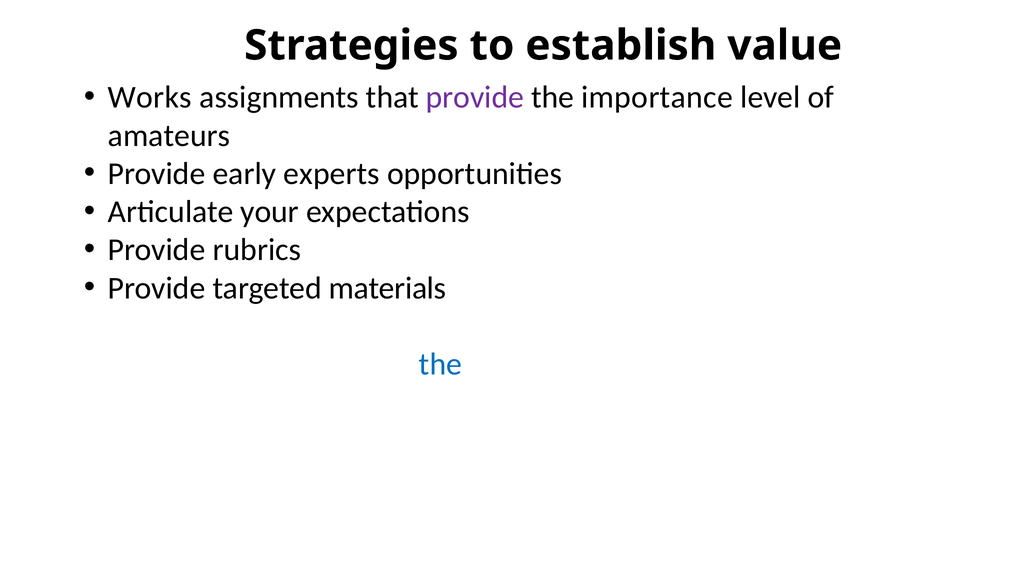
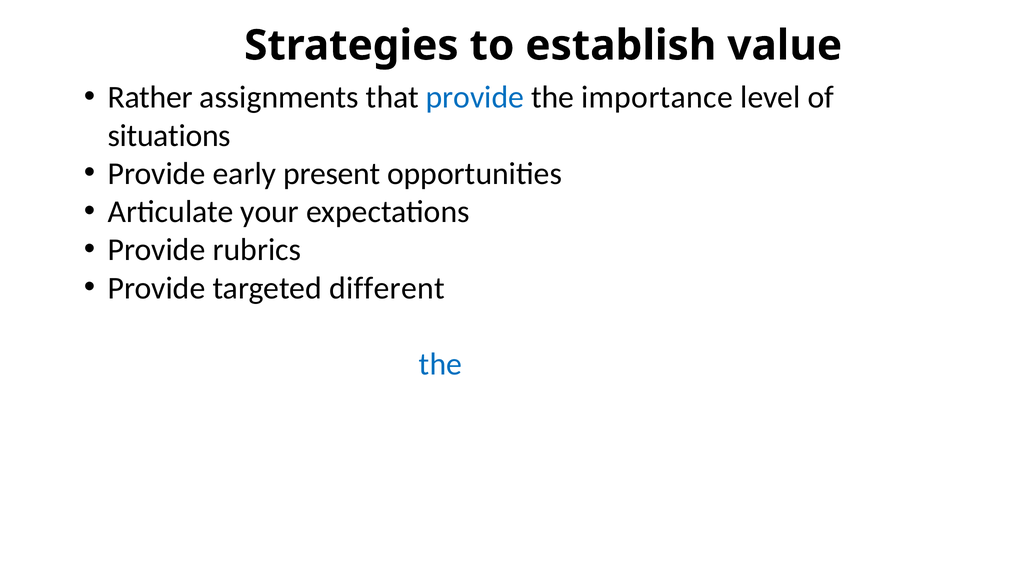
Works: Works -> Rather (150, 97)
provide colour: purple -> blue (475, 97)
amateurs: amateurs -> situations (169, 136)
experts: experts -> present (332, 174)
materials: materials -> different (387, 288)
